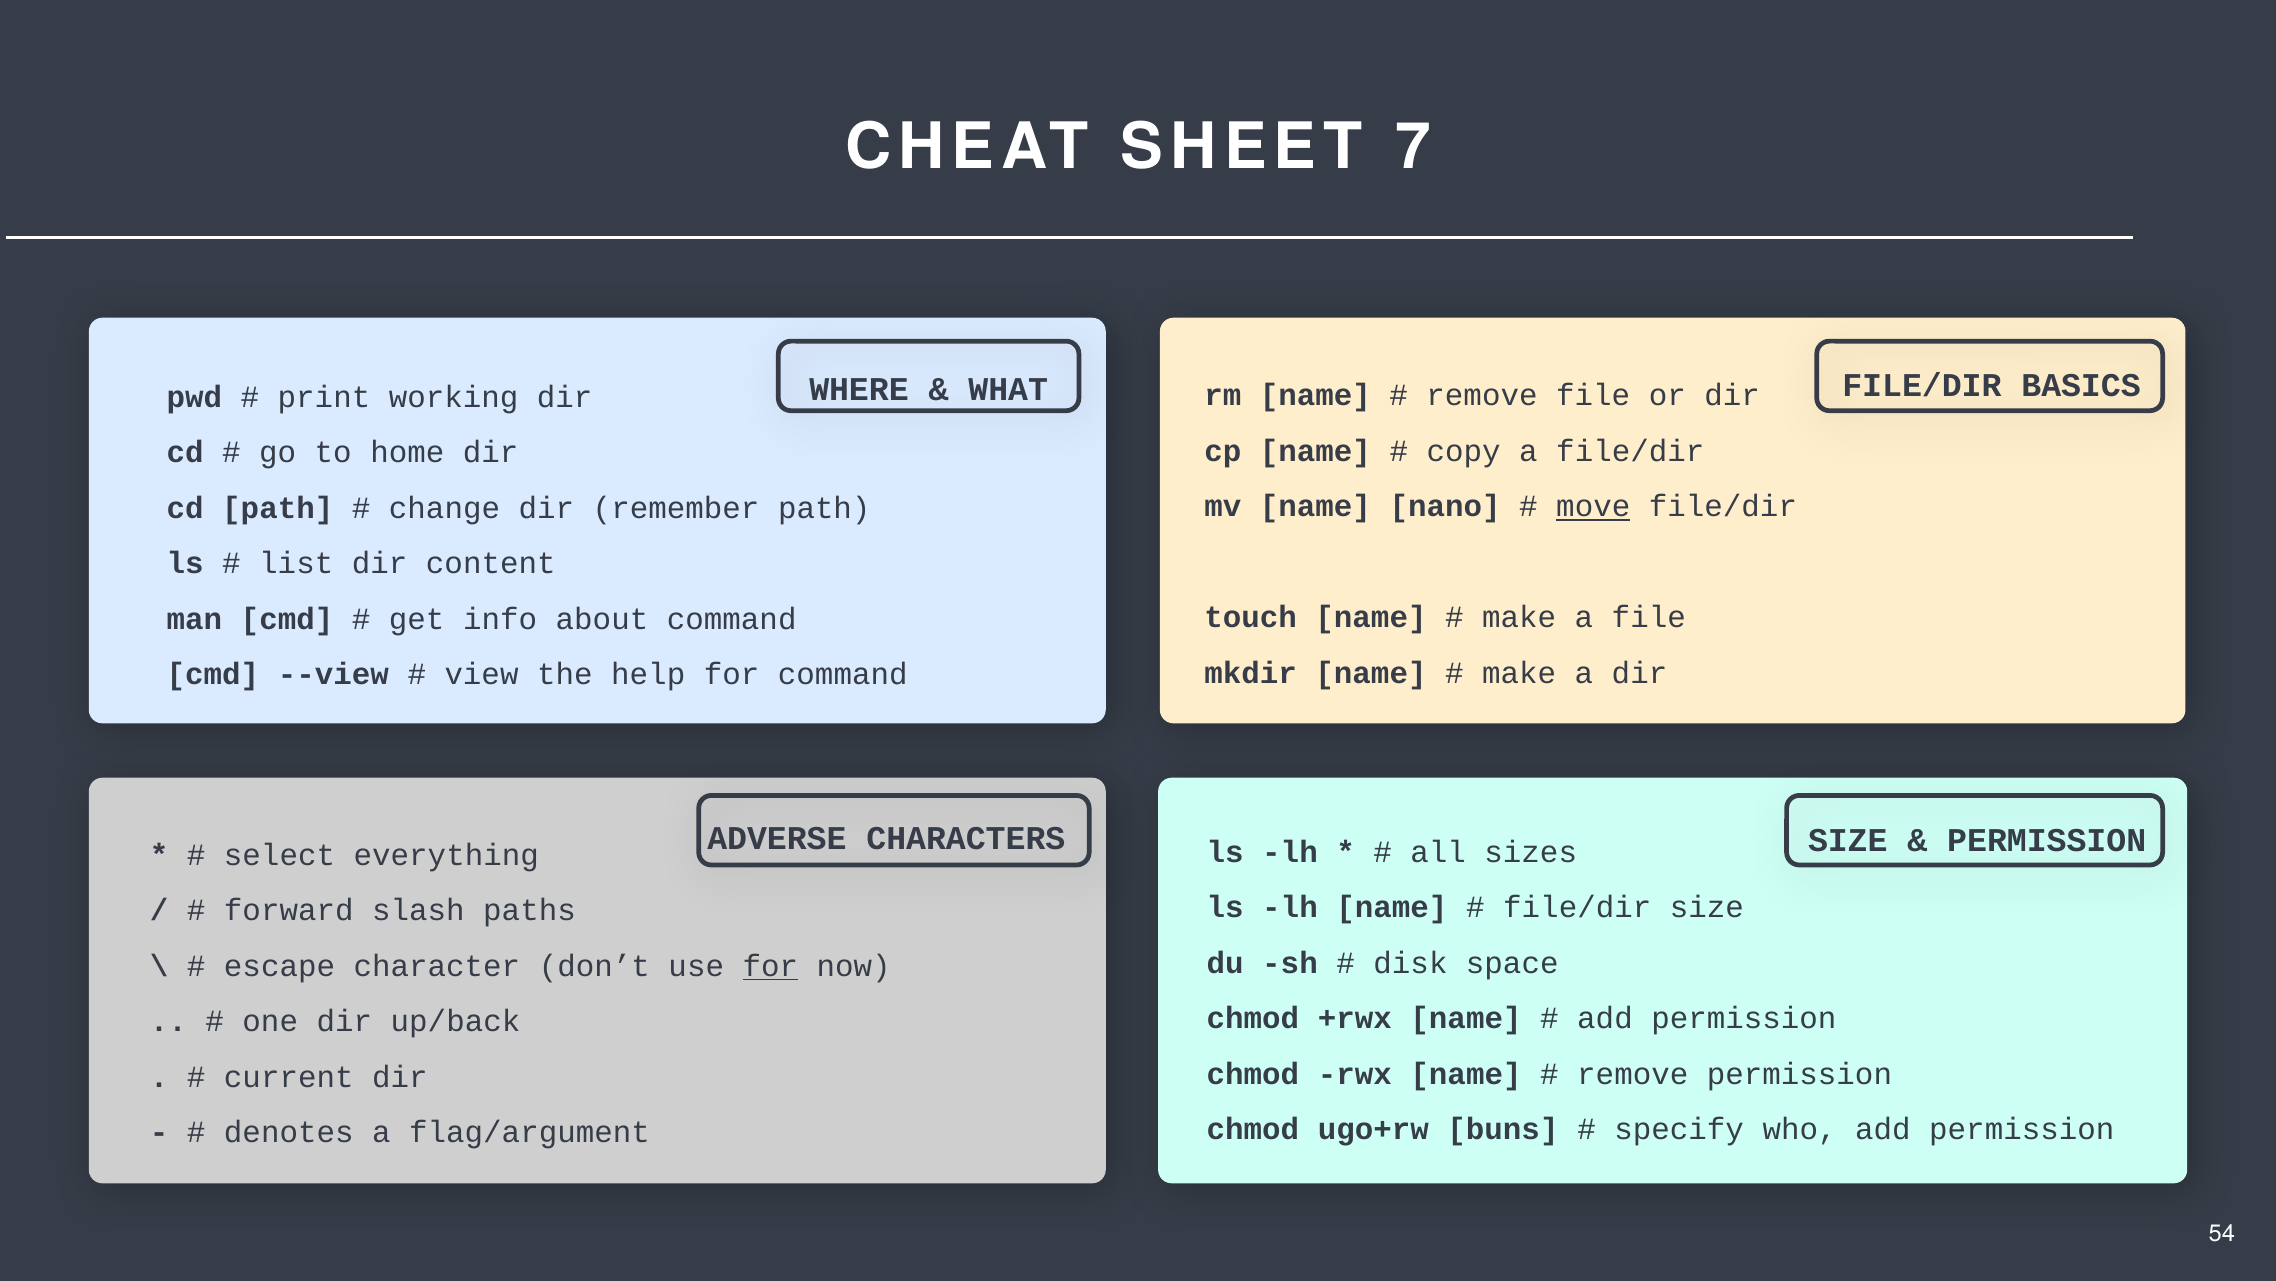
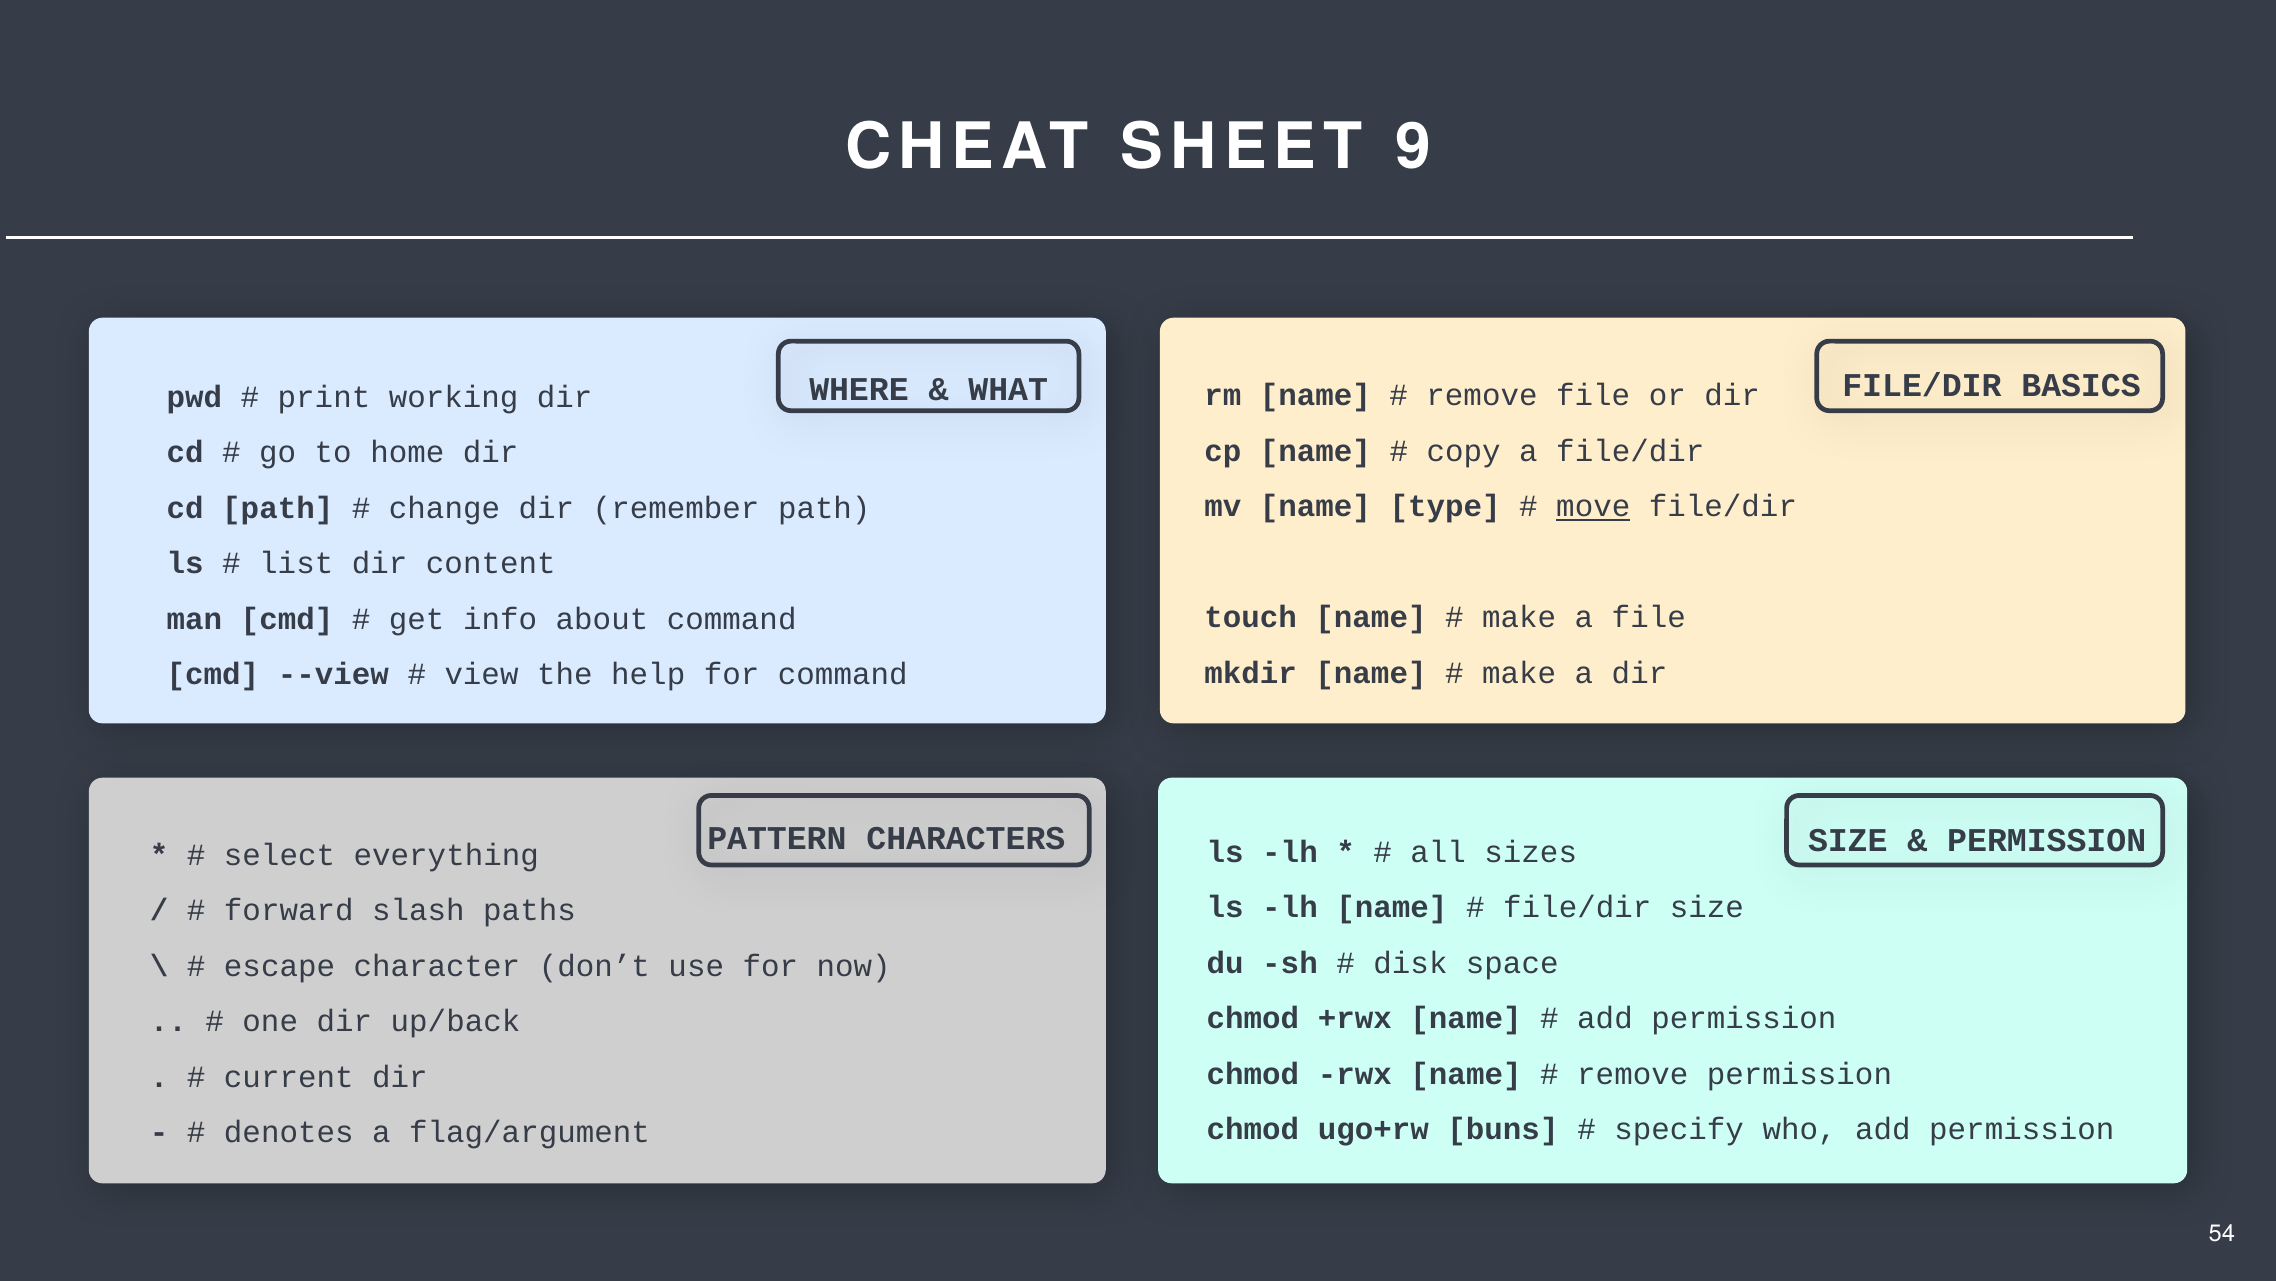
7: 7 -> 9 (1413, 147)
nano: nano -> type (1445, 507)
ADVERSE: ADVERSE -> PATTERN (777, 839)
for underline: present -> none (770, 966)
